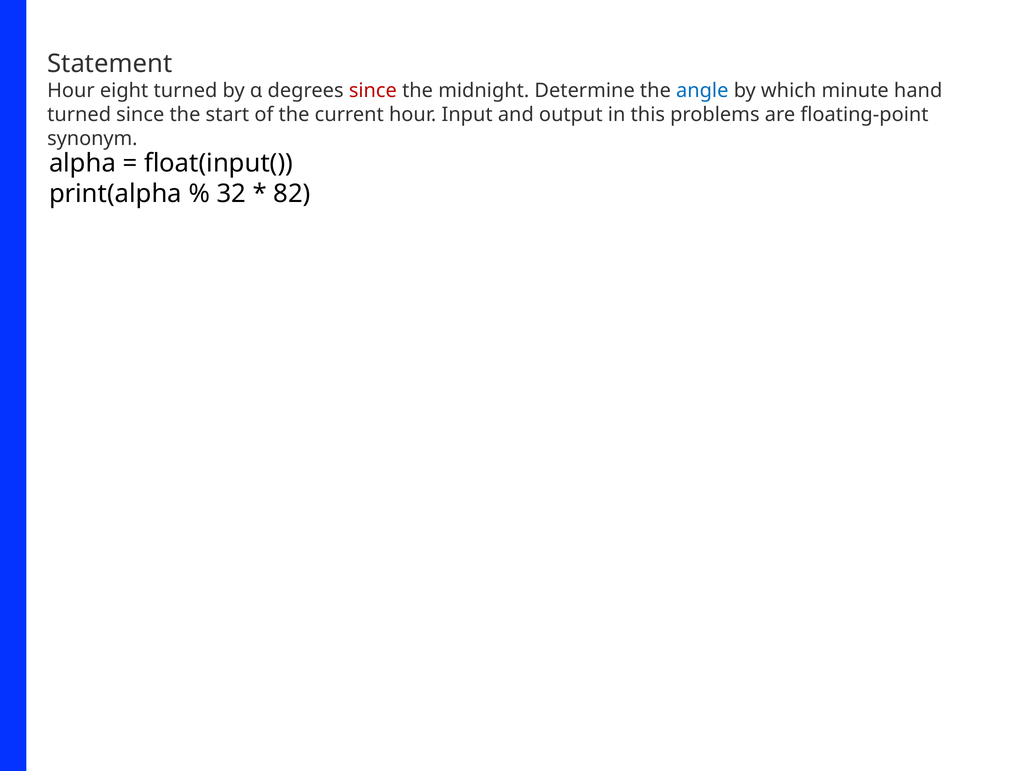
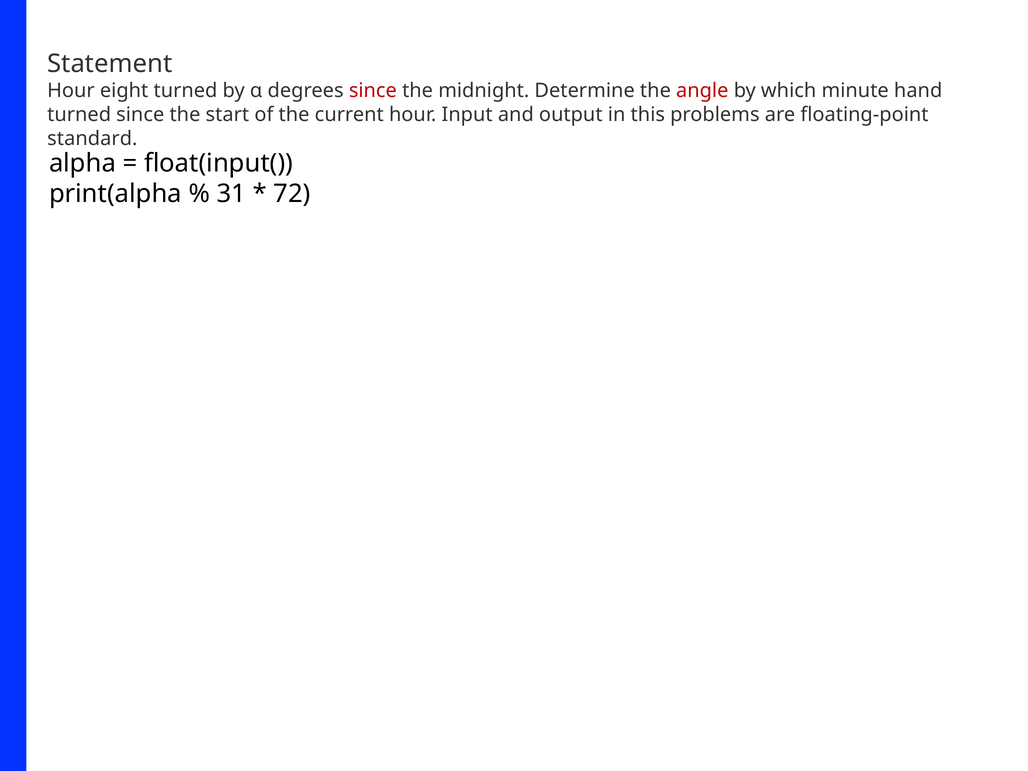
angle colour: blue -> red (702, 91)
synonym: synonym -> standard (92, 139)
32: 32 -> 31 (231, 194)
82: 82 -> 72 (292, 194)
